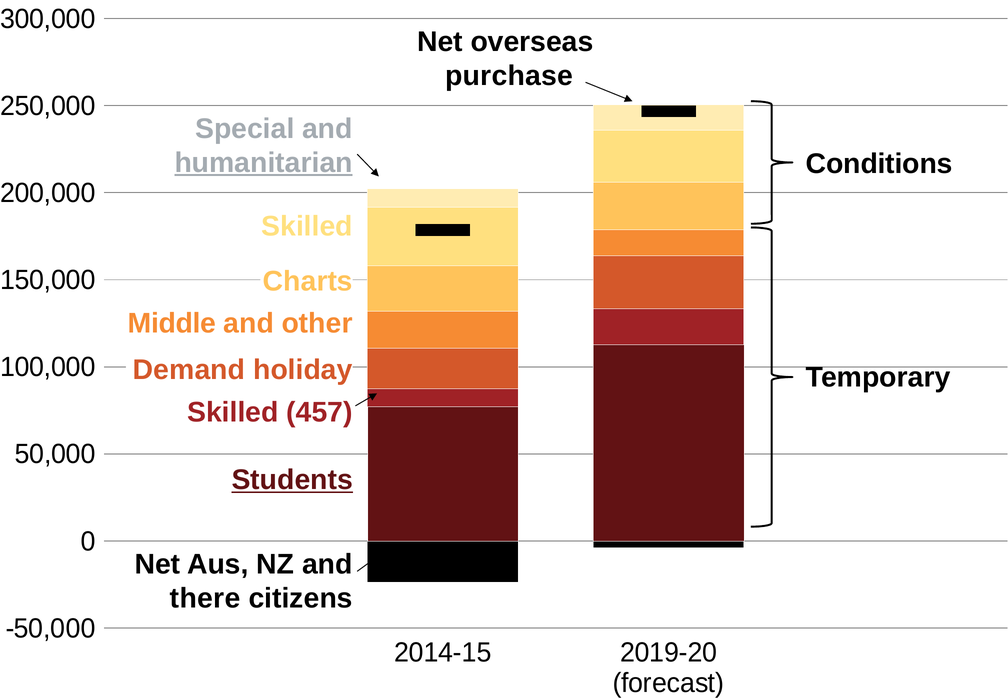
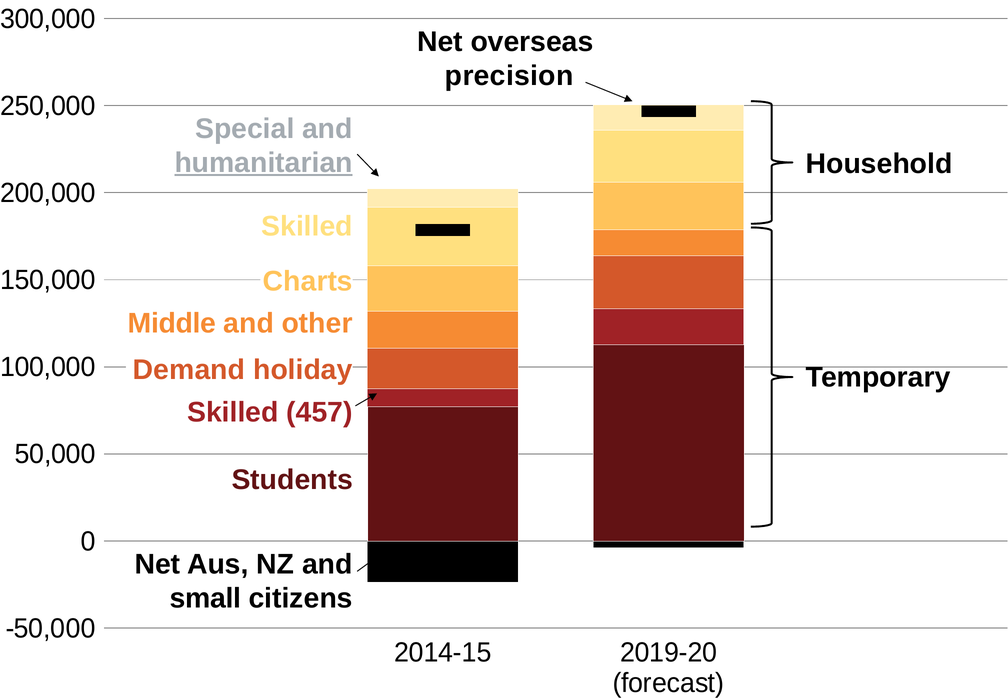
purchase: purchase -> precision (509, 76)
Conditions: Conditions -> Household (879, 164)
Students underline: present -> none (292, 480)
there: there -> small (206, 598)
